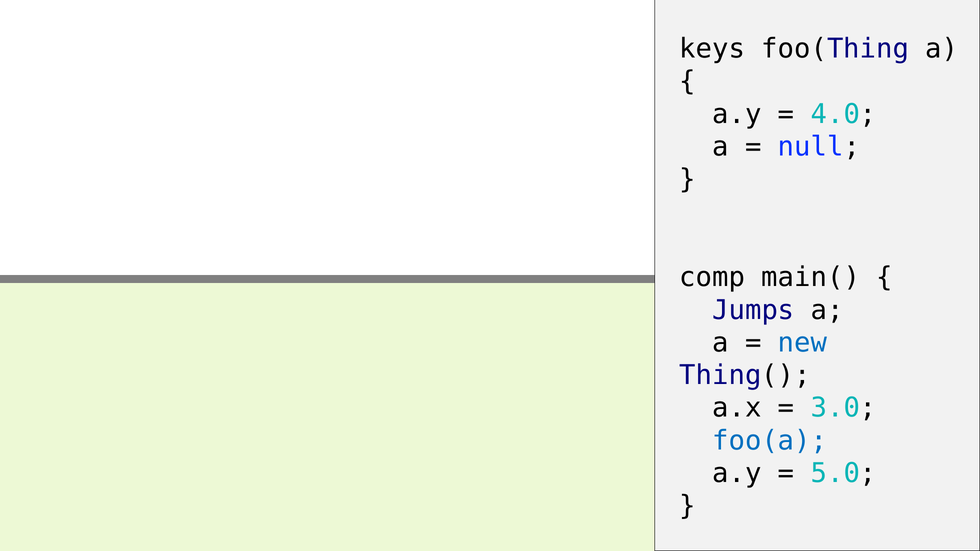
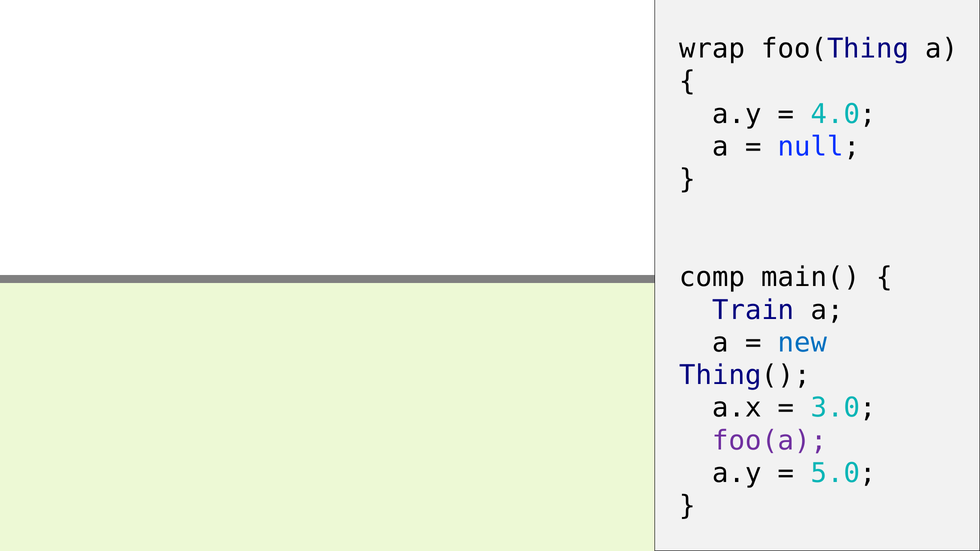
keys: keys -> wrap (712, 49)
Jumps: Jumps -> Train (753, 310)
foo(a colour: blue -> purple (770, 441)
